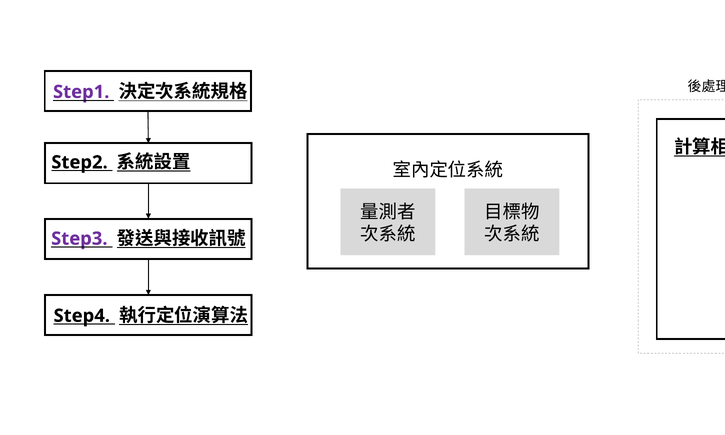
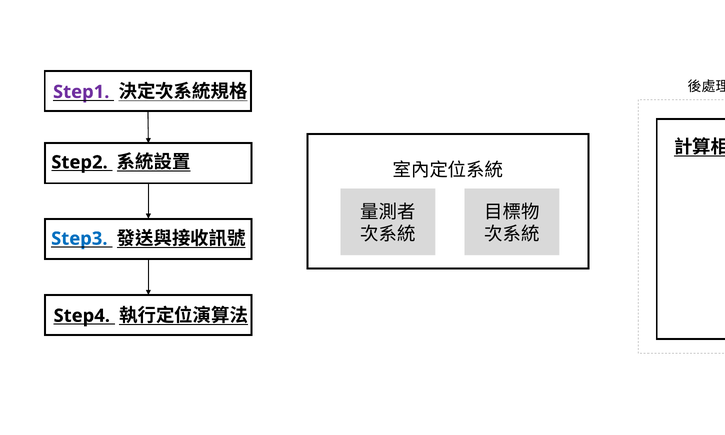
Step3 colour: purple -> blue (79, 239)
